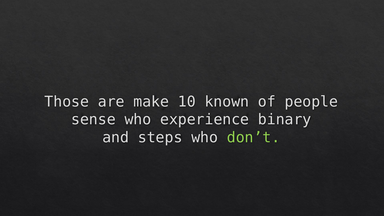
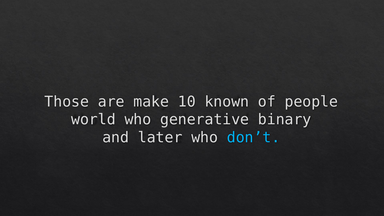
sense: sense -> world (93, 120)
experience: experience -> generative (205, 120)
steps: steps -> later (160, 137)
don’t colour: light green -> light blue (254, 137)
